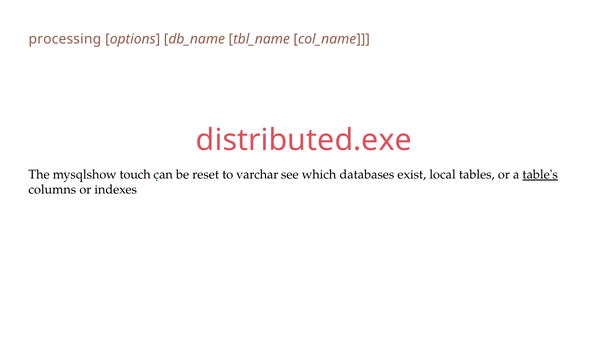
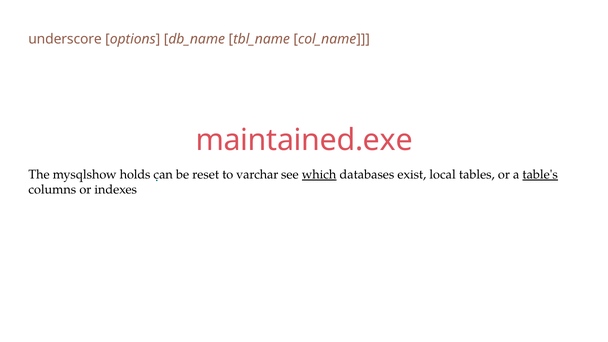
processing: processing -> underscore (65, 39)
distributed.exe: distributed.exe -> maintained.exe (304, 140)
touch: touch -> holds (135, 175)
which underline: none -> present (319, 175)
